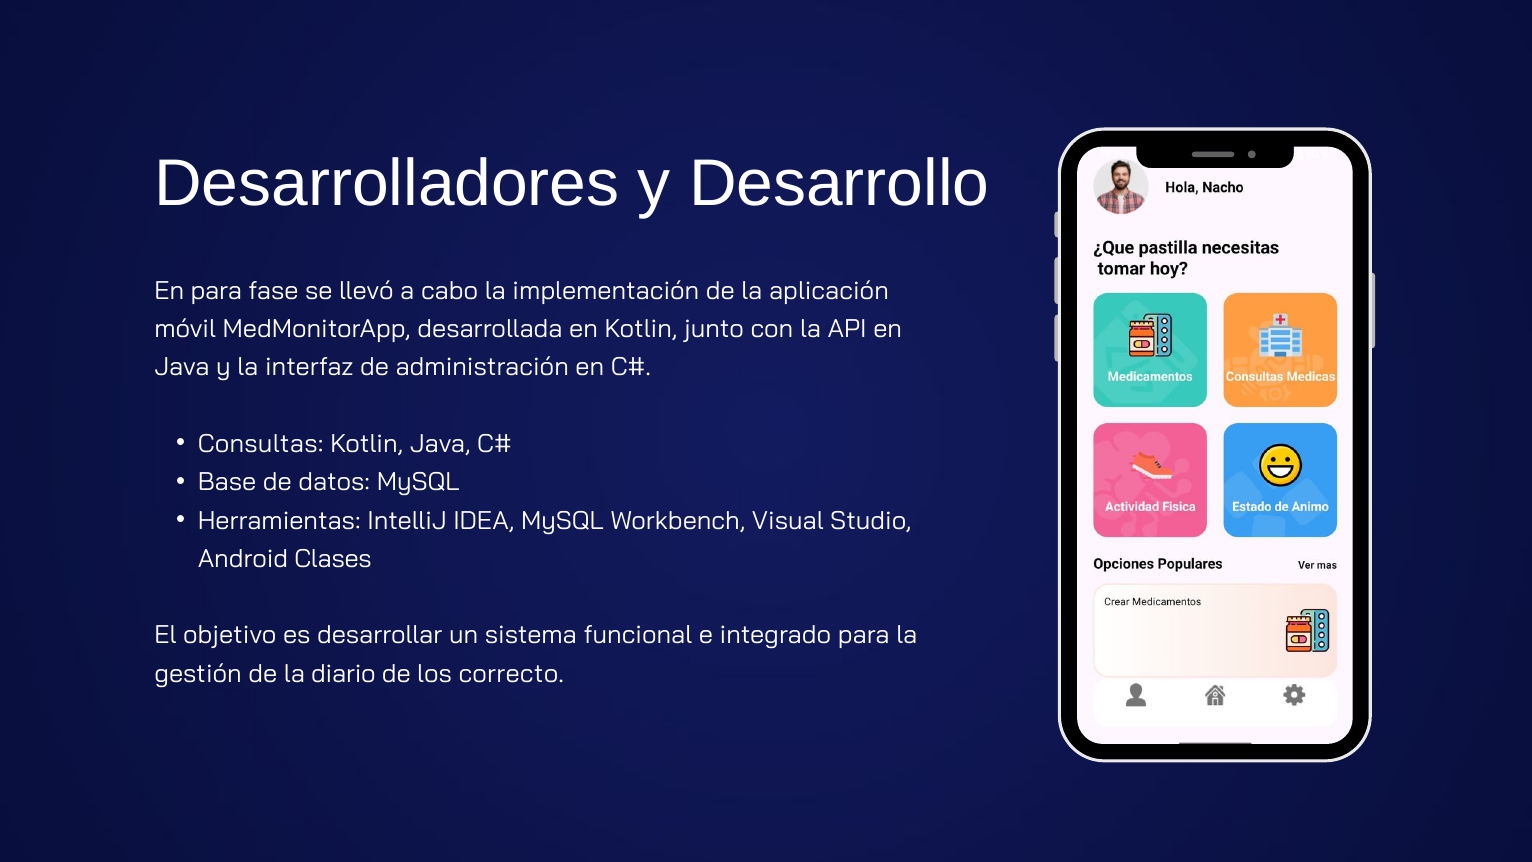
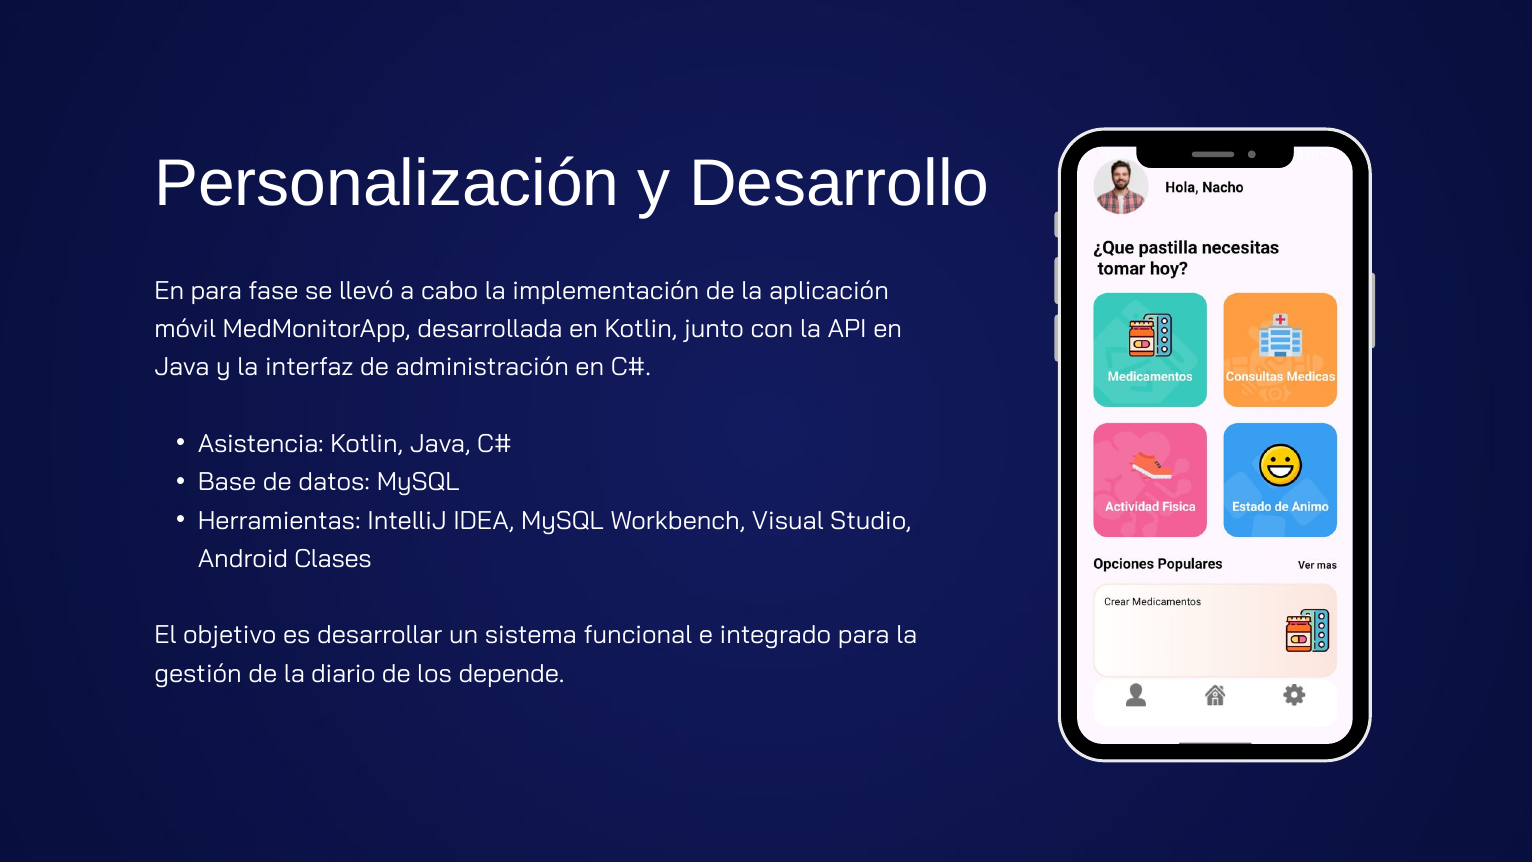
Desarrolladores: Desarrolladores -> Personalización (387, 183)
Consultas: Consultas -> Asistencia (261, 444)
correcto: correcto -> depende (511, 674)
